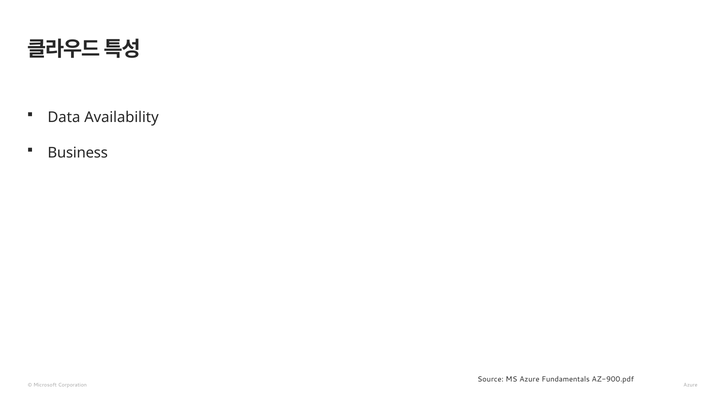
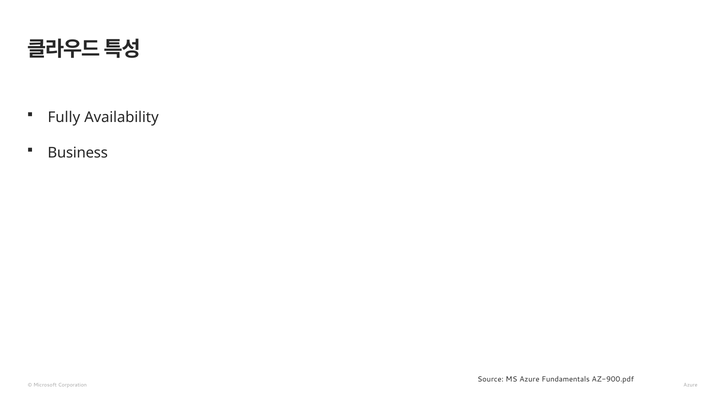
Data: Data -> Fully (64, 117)
